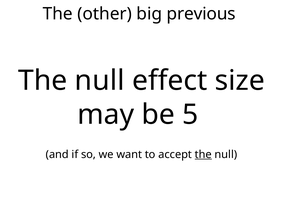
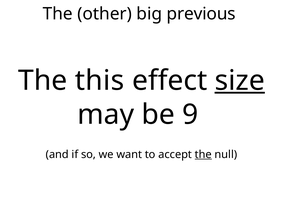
null: null -> this (100, 81)
size underline: none -> present (240, 81)
5: 5 -> 9 (190, 115)
